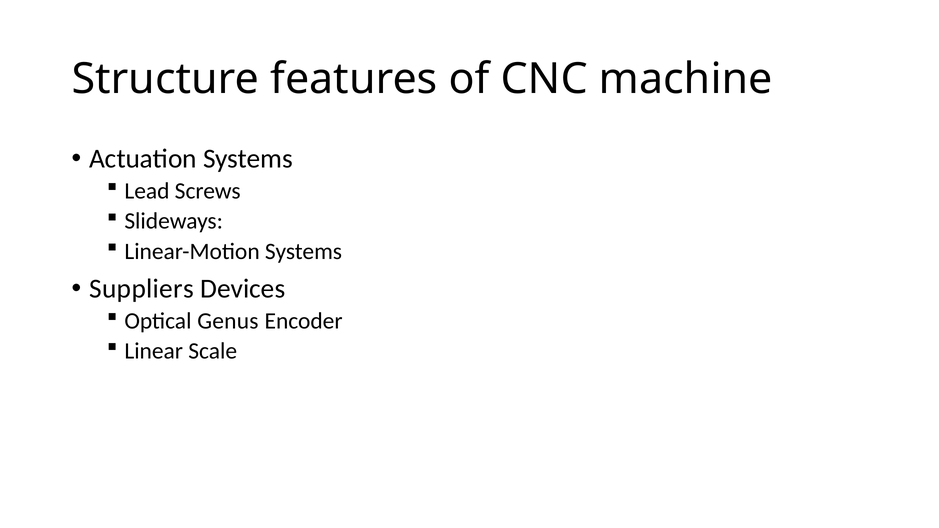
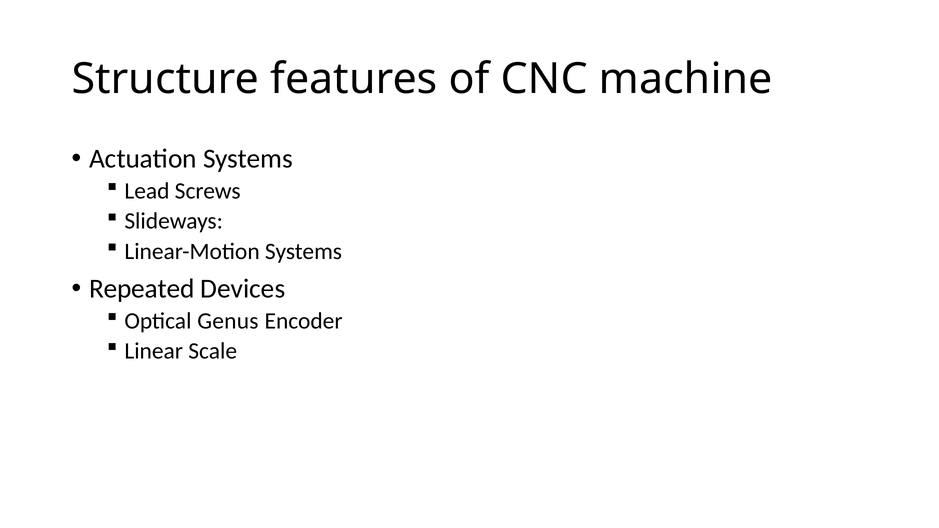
Suppliers: Suppliers -> Repeated (142, 289)
